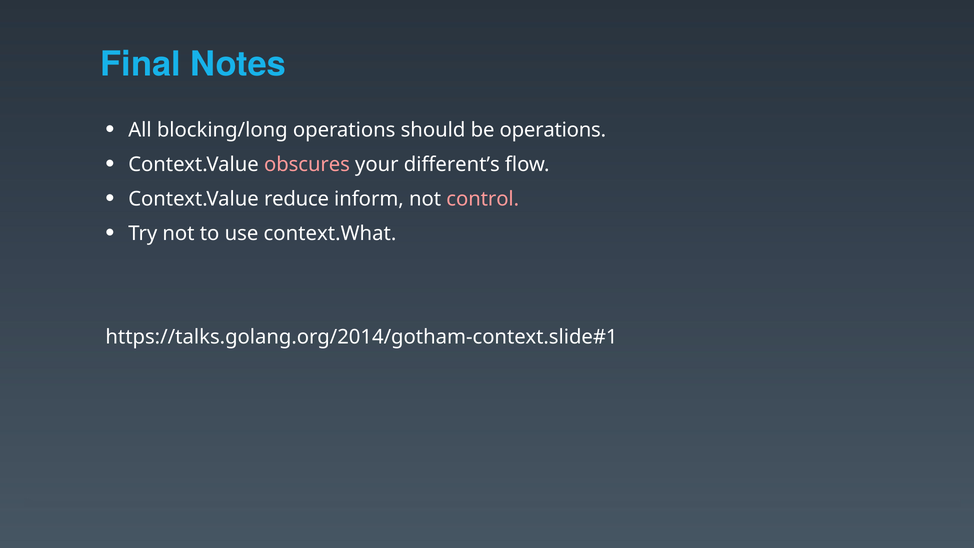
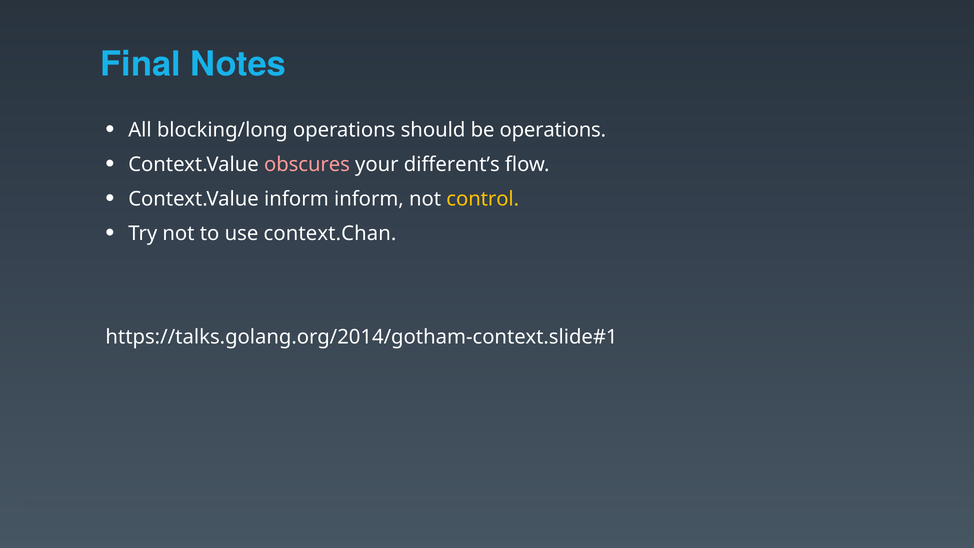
Context.Value reduce: reduce -> inform (296, 199)
control colour: pink -> yellow (483, 199)
context.What: context.What -> context.Chan (330, 233)
